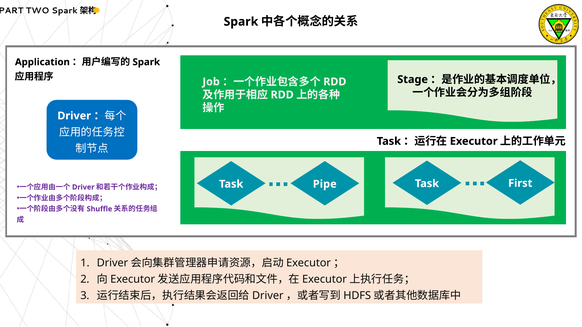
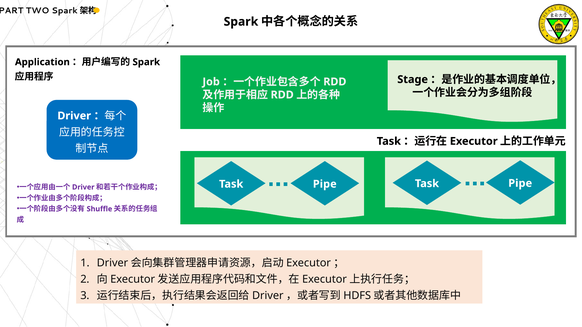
First: First -> Pipe (520, 183)
